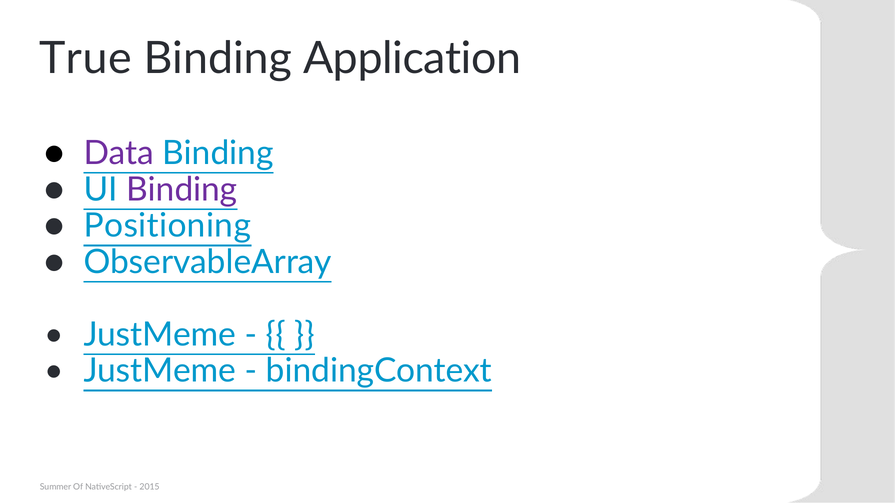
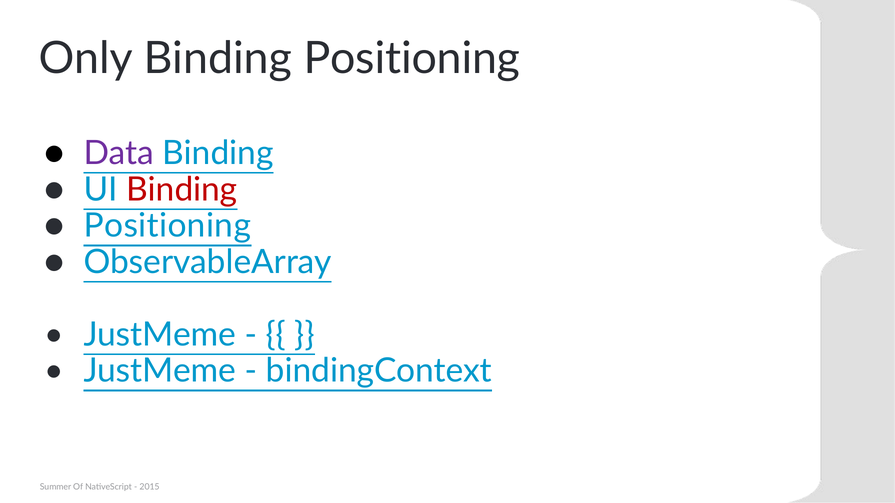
True: True -> Only (86, 58)
Binding Application: Application -> Positioning (412, 58)
Binding colour: purple -> red (182, 190)
